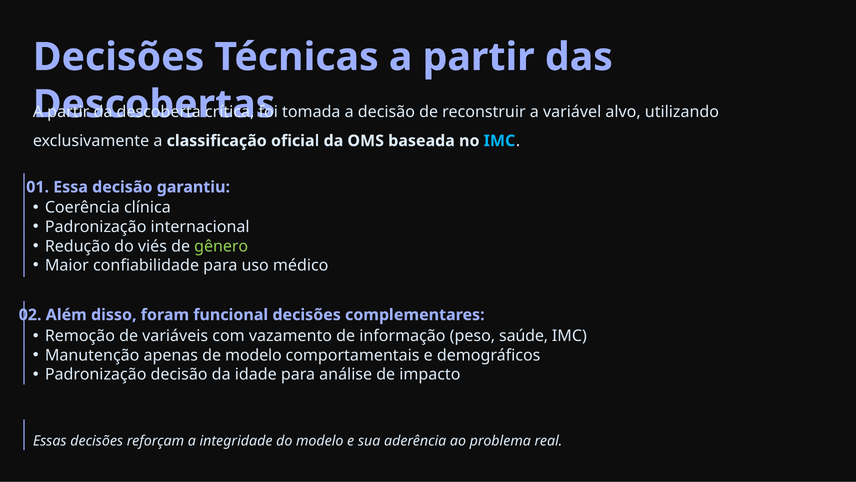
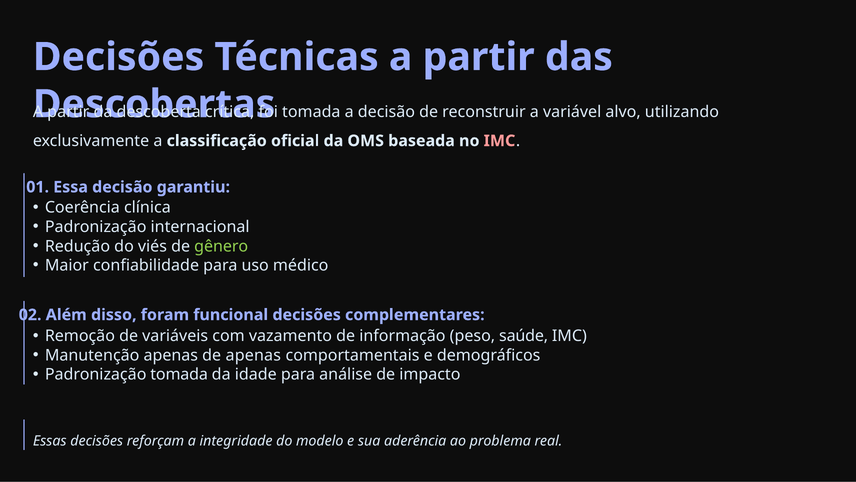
IMC colour: light blue -> pink (499, 141)
de modelo: modelo -> apenas (253, 355)
Padronização decisão: decisão -> tomada (179, 374)
